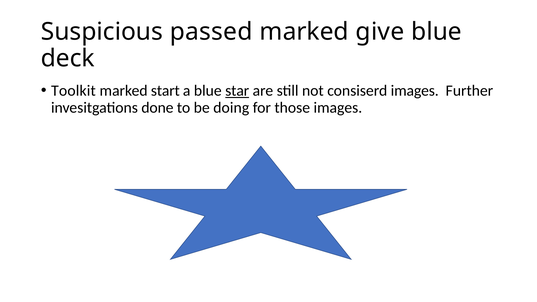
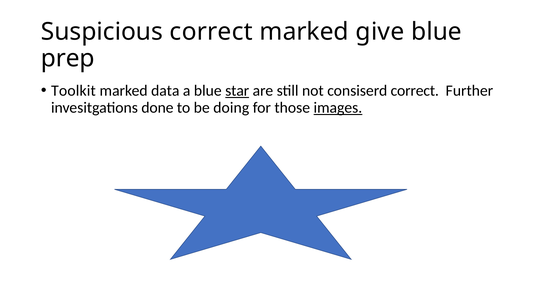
Suspicious passed: passed -> correct (211, 32)
deck: deck -> prep (68, 58)
start: start -> data (165, 91)
consiserd images: images -> correct (415, 91)
images underline: none -> present (338, 108)
